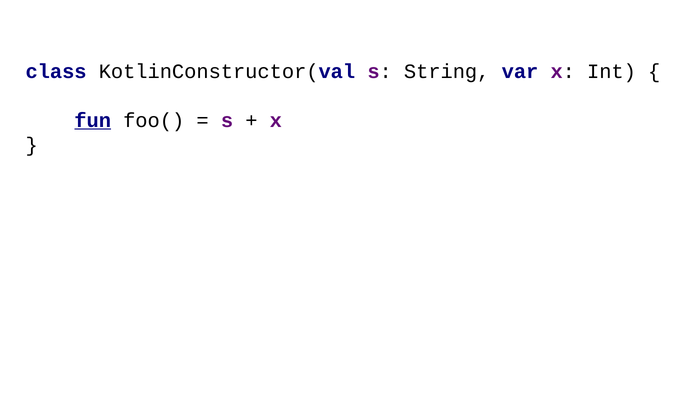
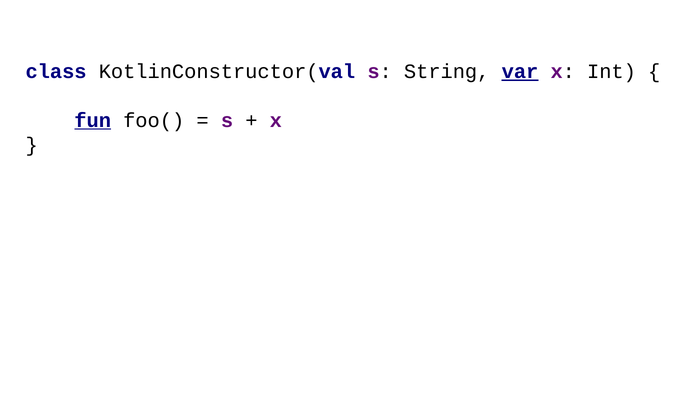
var underline: none -> present (520, 71)
